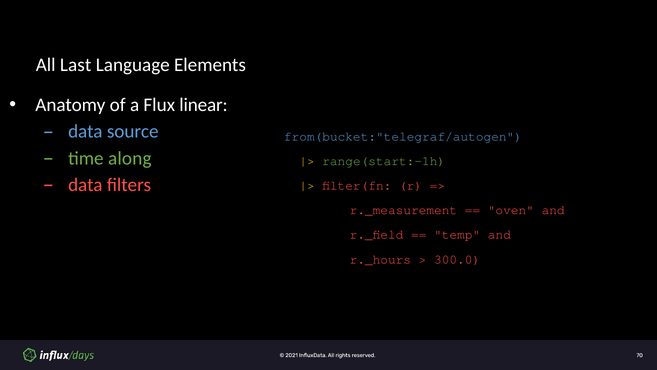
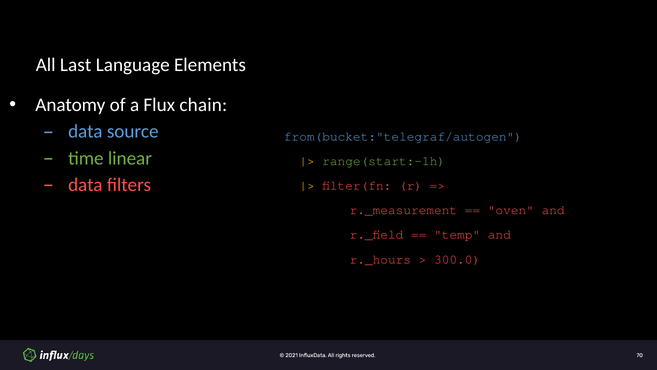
linear: linear -> chain (203, 105)
along: along -> linear (130, 158)
